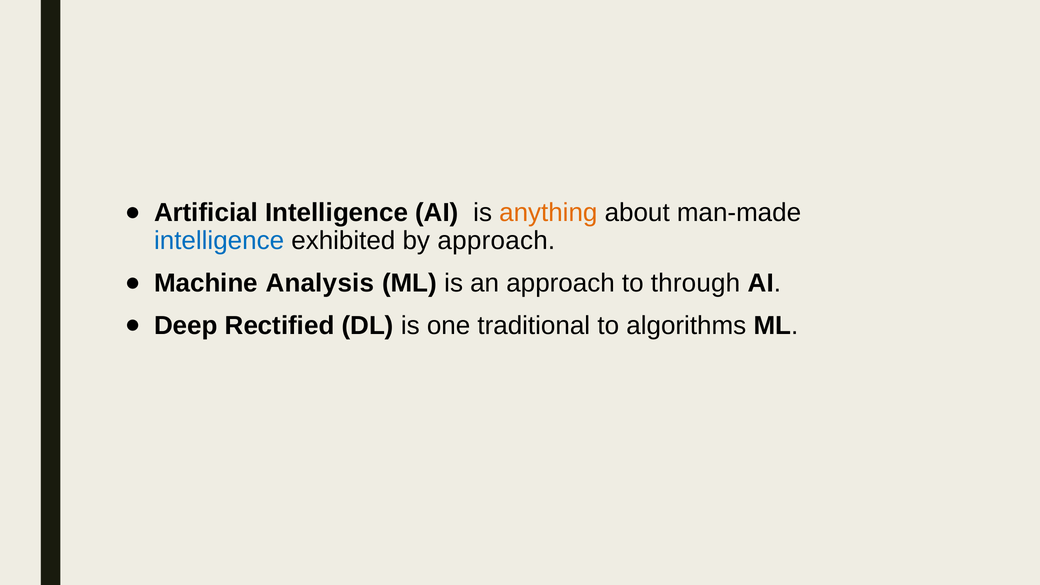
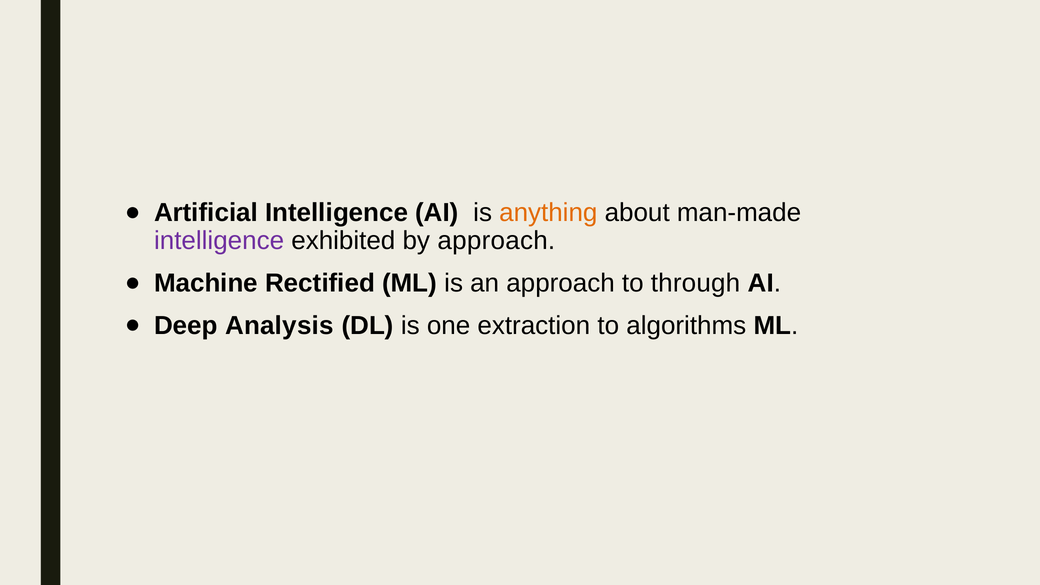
intelligence colour: blue -> purple (219, 241)
Analysis: Analysis -> Rectified (320, 283)
Rectified: Rectified -> Analysis (279, 325)
traditional: traditional -> extraction (534, 325)
